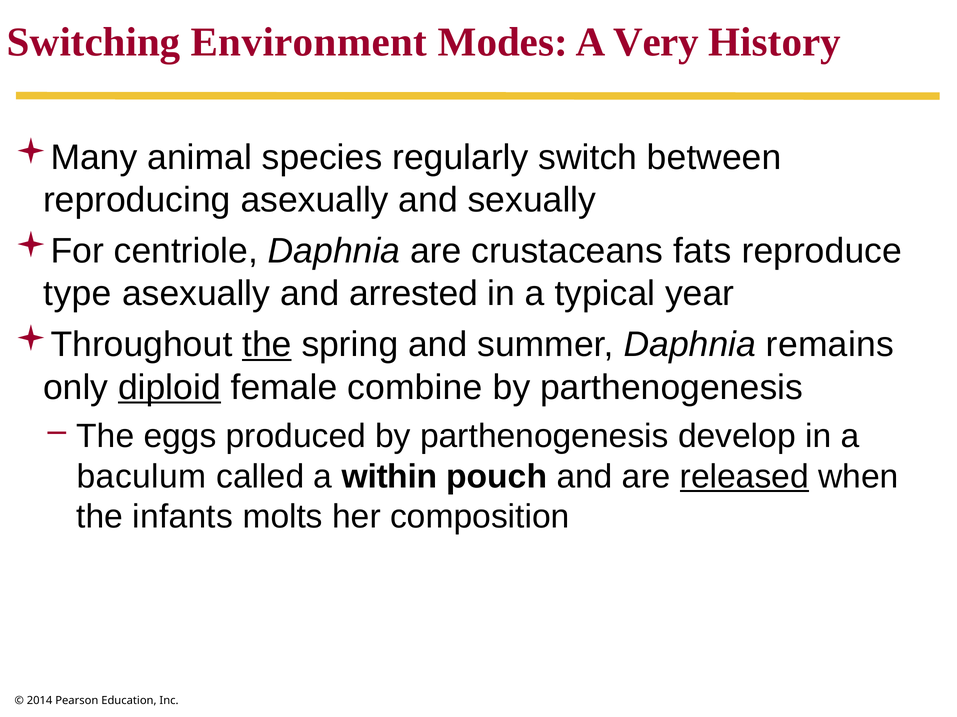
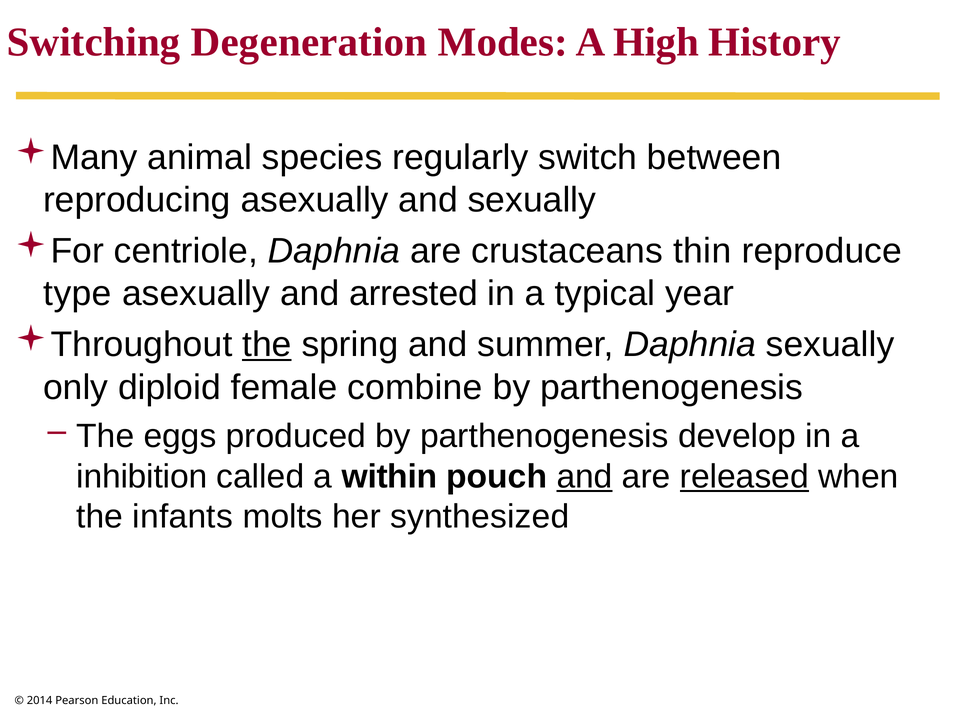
Environment: Environment -> Degeneration (309, 42)
Very: Very -> High (656, 42)
fats: fats -> thin (702, 251)
Daphnia remains: remains -> sexually (830, 345)
diploid underline: present -> none (169, 388)
baculum: baculum -> inhibition (142, 477)
and underline: none -> present (585, 477)
composition: composition -> synthesized (480, 517)
